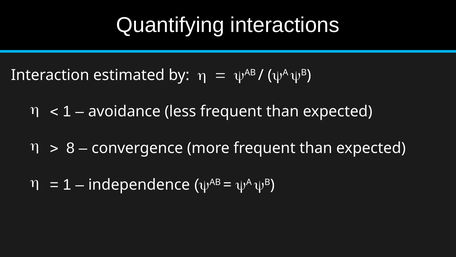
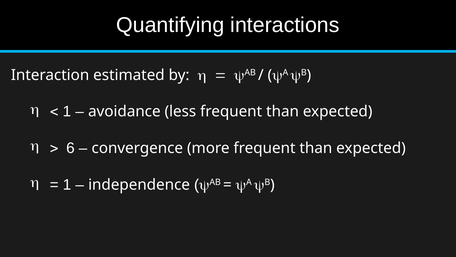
8: 8 -> 6 (70, 148)
